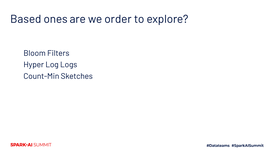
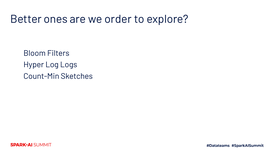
Based: Based -> Better (26, 19)
